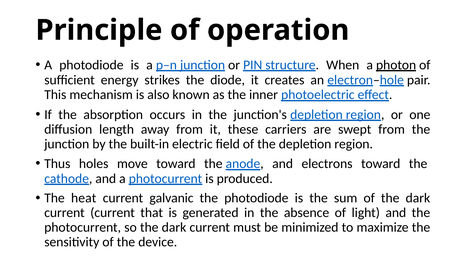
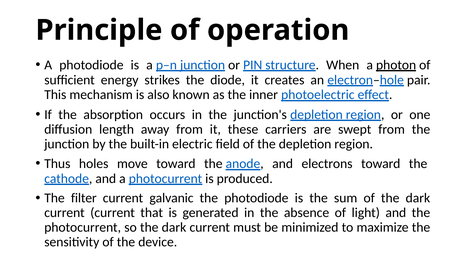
heat: heat -> filter (84, 198)
